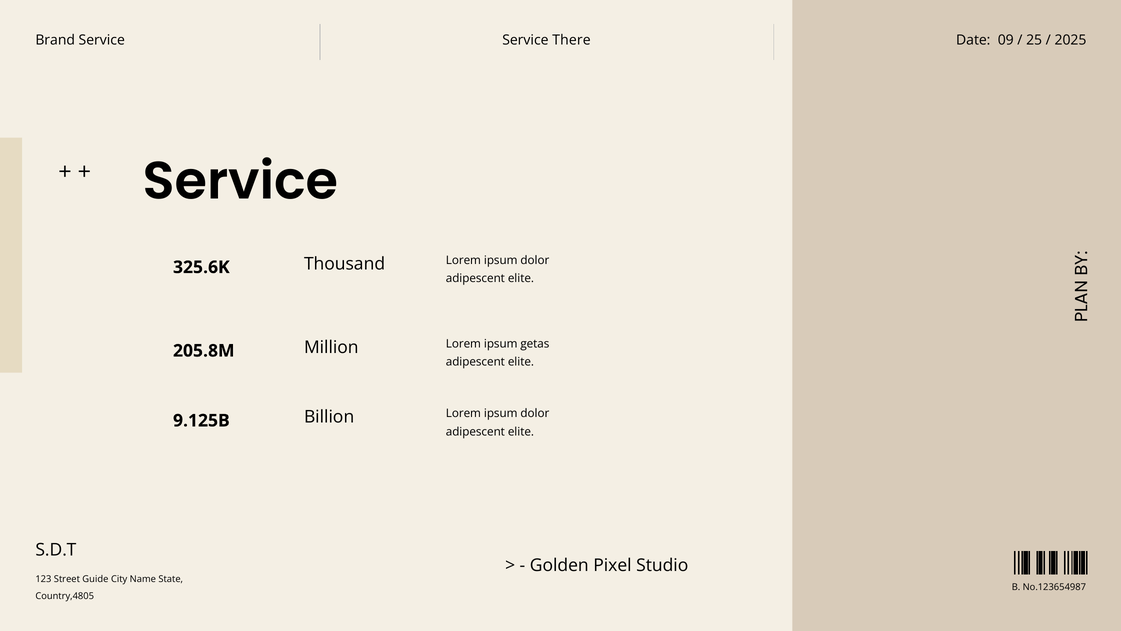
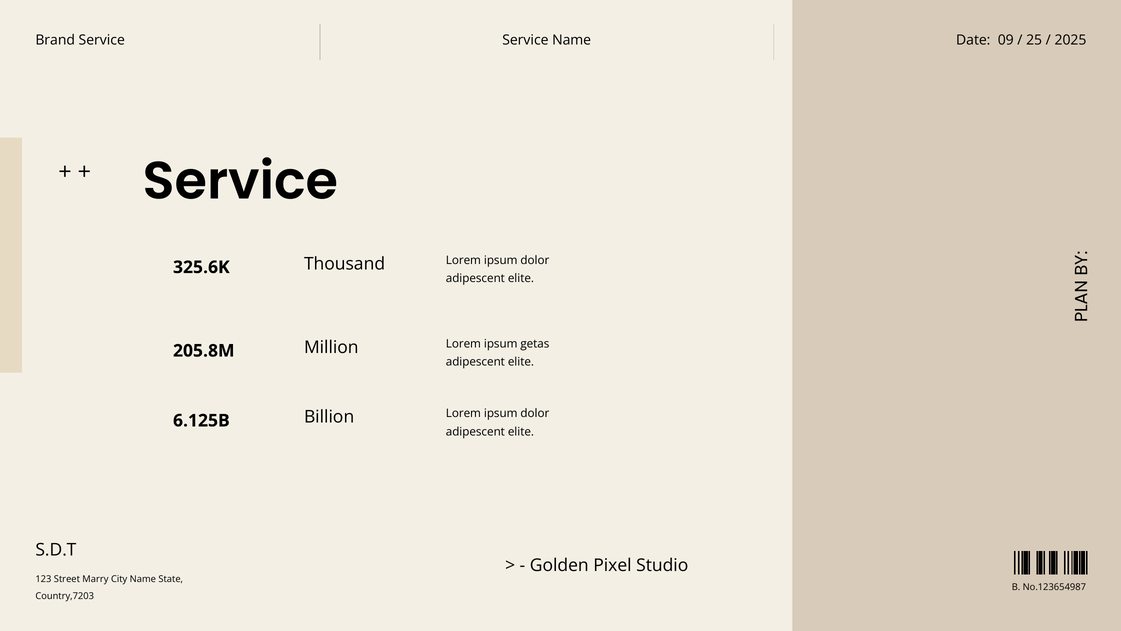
Service There: There -> Name (572, 40)
9.125B: 9.125B -> 6.125B (201, 420)
Guide: Guide -> Marry (95, 579)
Country,4805: Country,4805 -> Country,7203 (65, 596)
